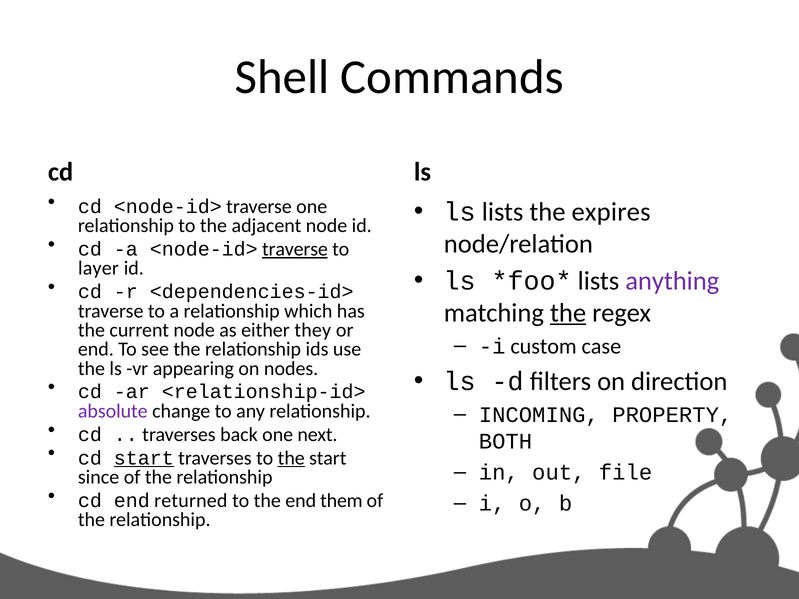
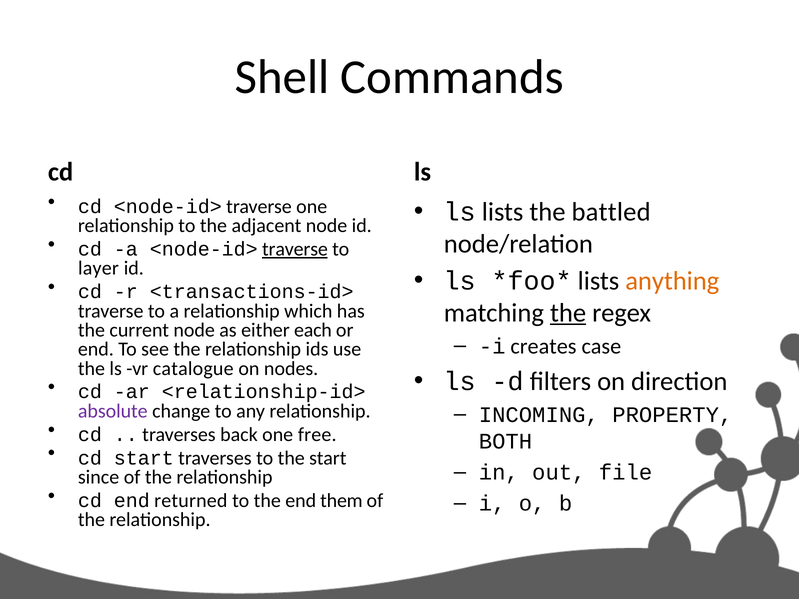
expires: expires -> battled (611, 212)
anything colour: purple -> orange (672, 281)
<dependencies-id>: <dependencies-id> -> <transactions-id> (252, 292)
they: they -> each (313, 330)
custom: custom -> creates (543, 347)
appearing: appearing -> catalogue (193, 369)
next: next -> free (317, 435)
start underline: present -> none (144, 458)
the underline: present -> none (291, 458)
